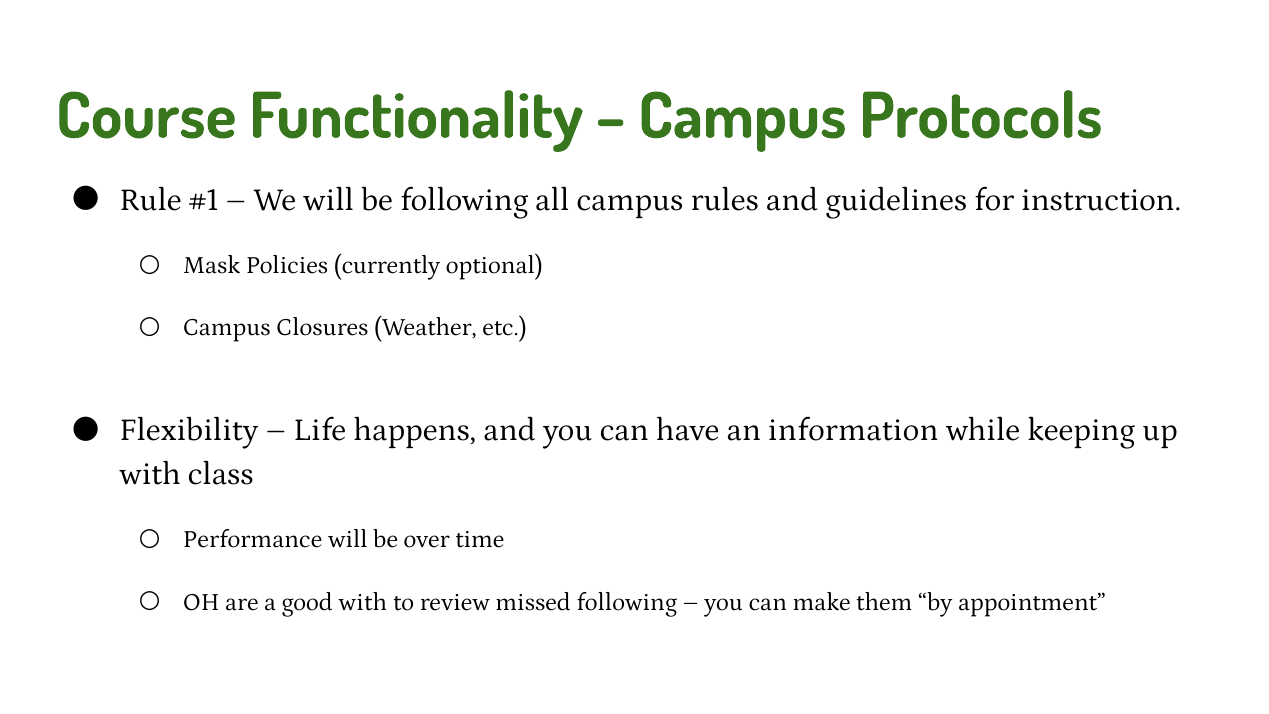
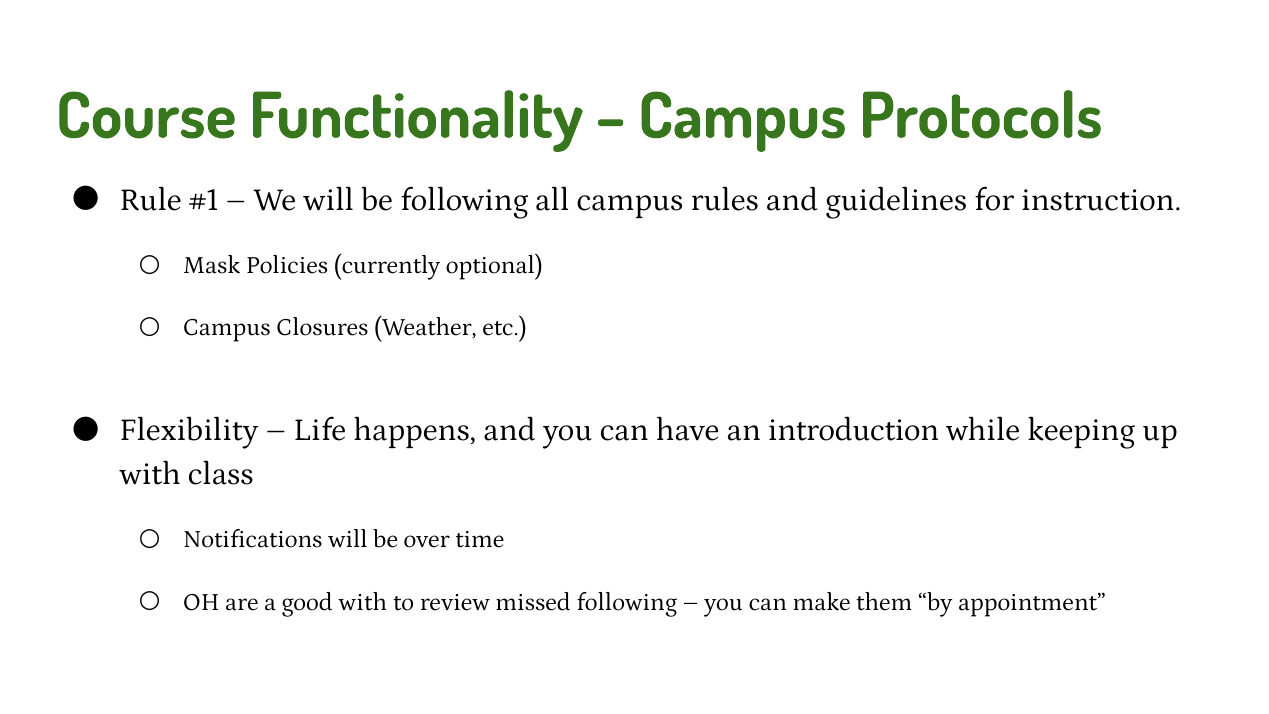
information: information -> introduction (854, 430)
Performance: Performance -> Notifications (253, 540)
